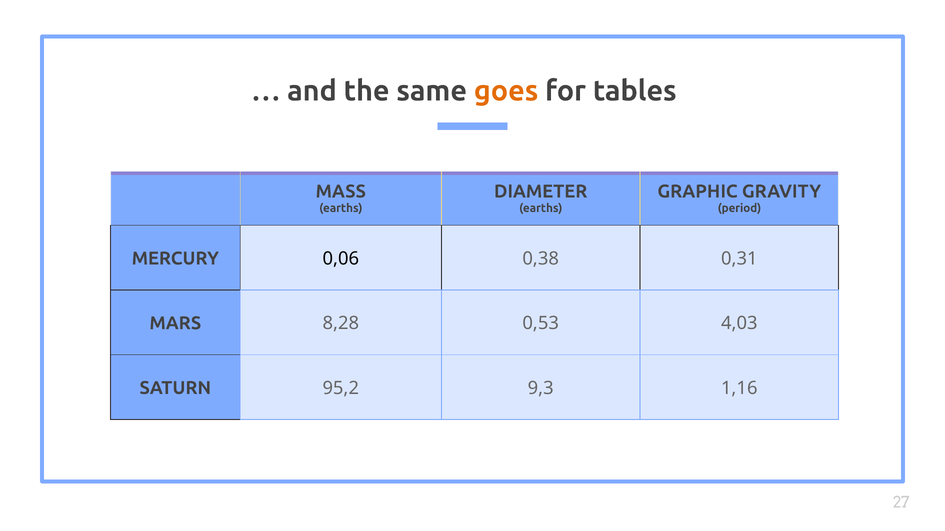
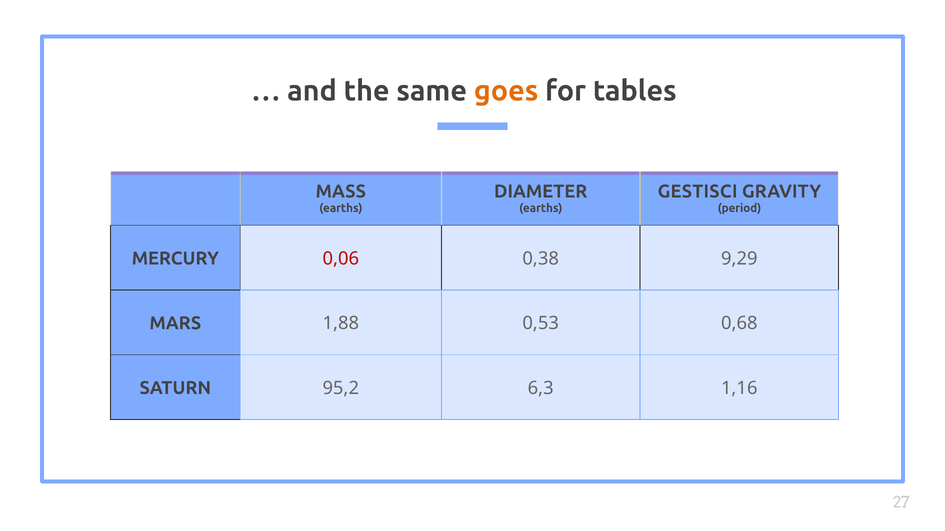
GRAPHIC: GRAPHIC -> GESTISCI (697, 192)
0,06 colour: black -> red (341, 259)
0,31: 0,31 -> 9,29 (739, 259)
8,28: 8,28 -> 1,88 (341, 324)
4,03: 4,03 -> 0,68 (739, 324)
9,3: 9,3 -> 6,3 (541, 389)
